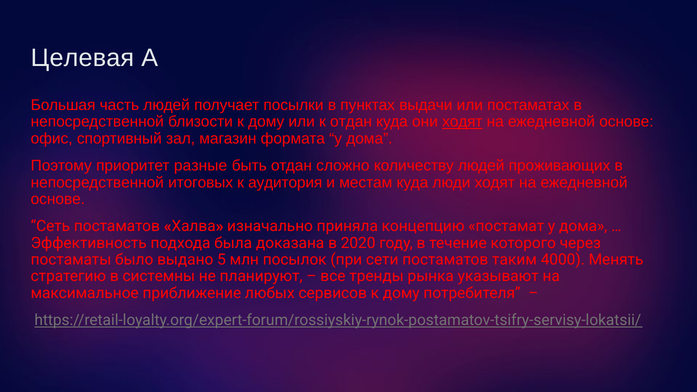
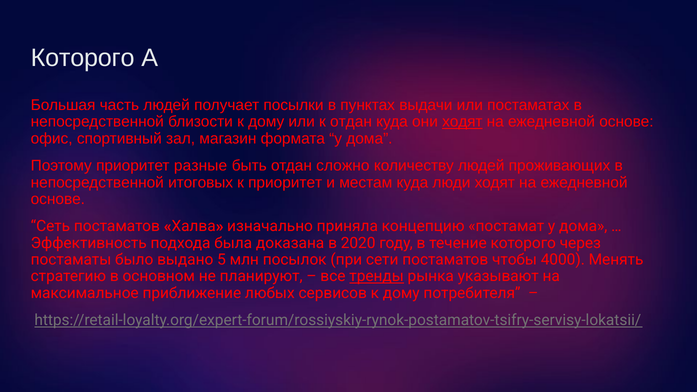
Целевая: Целевая -> Которого (83, 58)
к аудитория: аудитория -> приоритет (285, 182)
таким: таким -> чтобы (515, 260)
системны: системны -> основном (159, 276)
тренды underline: none -> present (377, 276)
